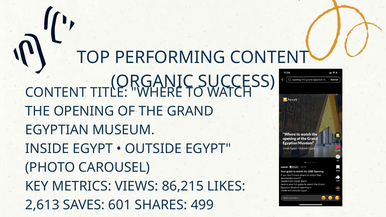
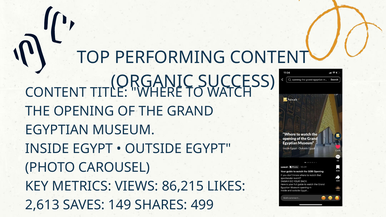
601: 601 -> 149 (120, 205)
